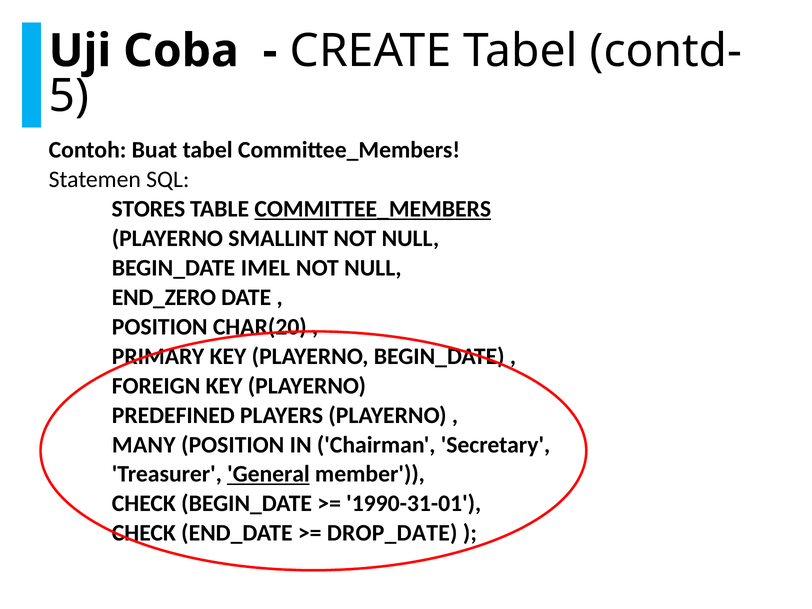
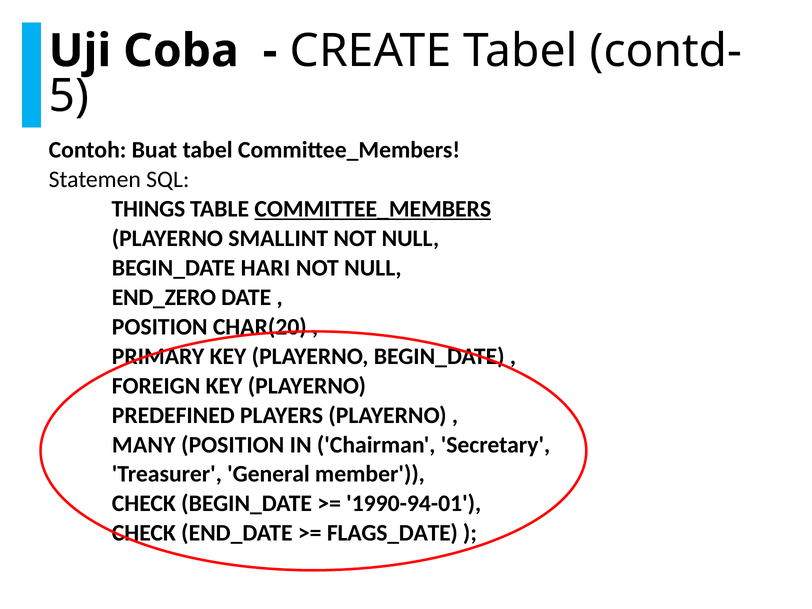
STORES: STORES -> THINGS (148, 209)
IMEL: IMEL -> HARI (265, 268)
General underline: present -> none (268, 474)
1990-31-01: 1990-31-01 -> 1990-94-01 (414, 504)
DROP_DATE: DROP_DATE -> FLAGS_DATE (392, 533)
